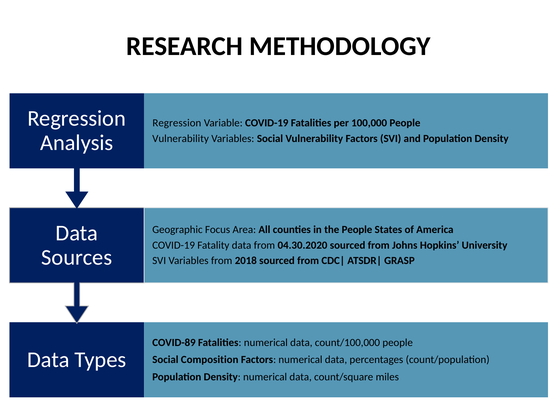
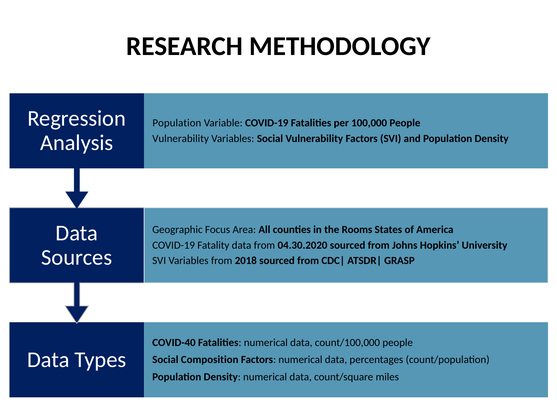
Regression: Regression -> Population (177, 123)
the People: People -> Rooms (357, 230)
COVID-89: COVID-89 -> COVID-40 (174, 342)
